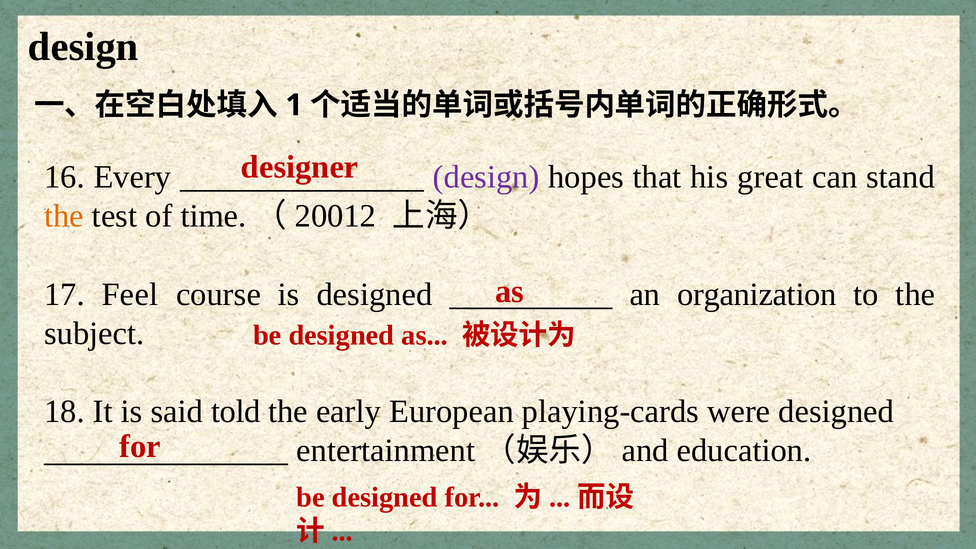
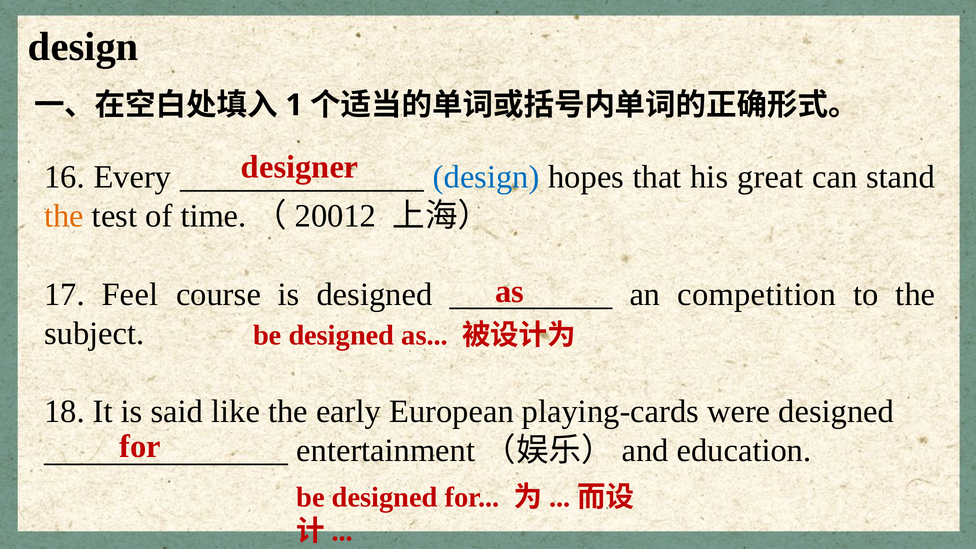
design colour: purple -> blue (486, 177)
organization: organization -> competition (757, 294)
told: told -> like (236, 411)
